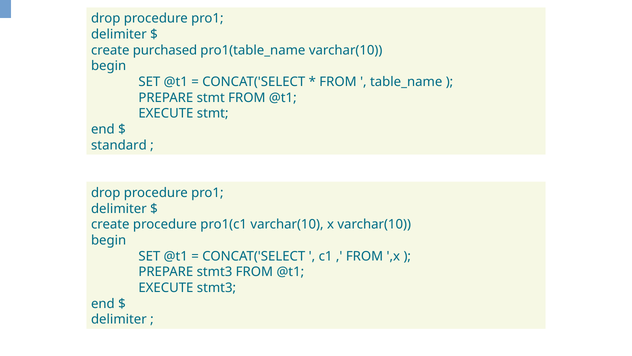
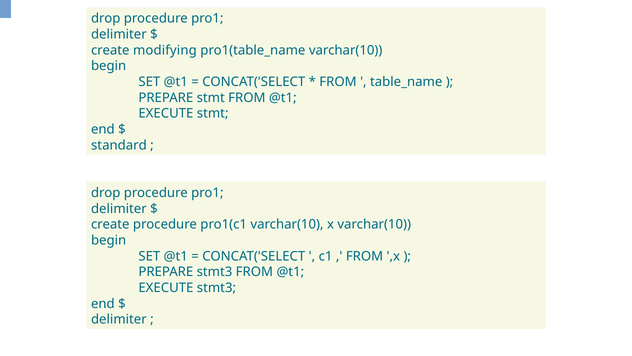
purchased: purchased -> modifying (165, 50)
